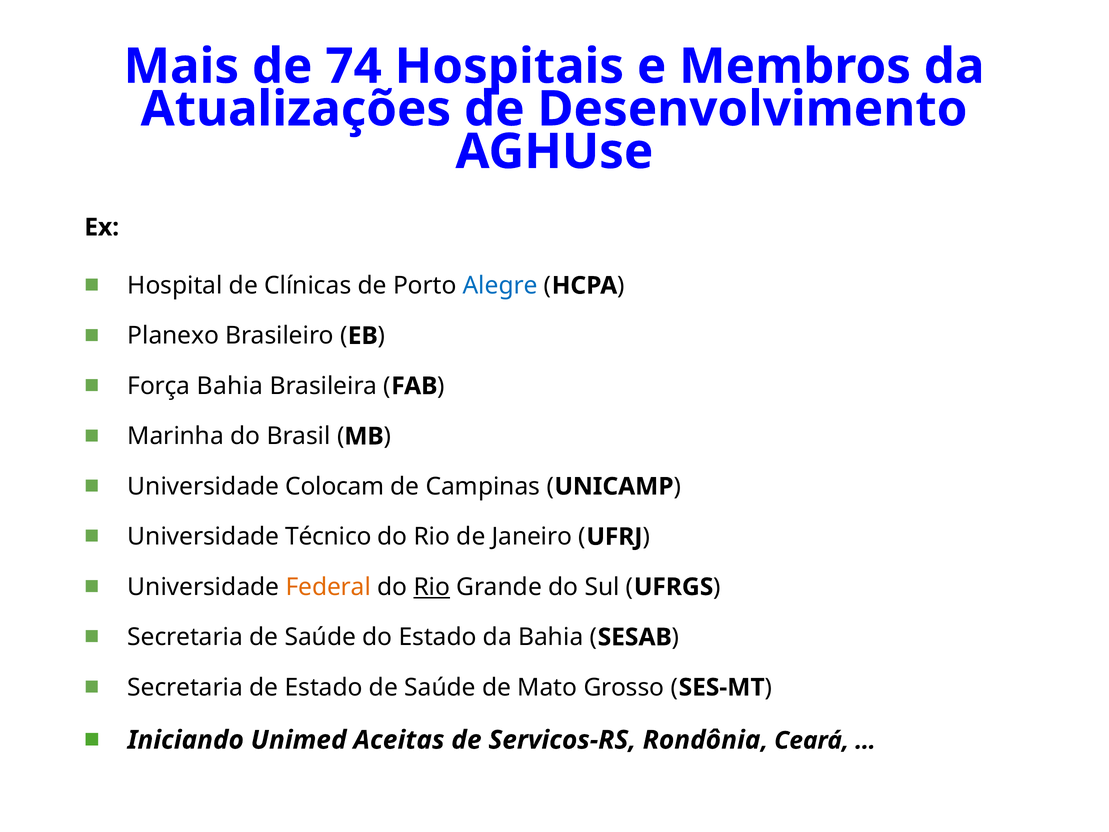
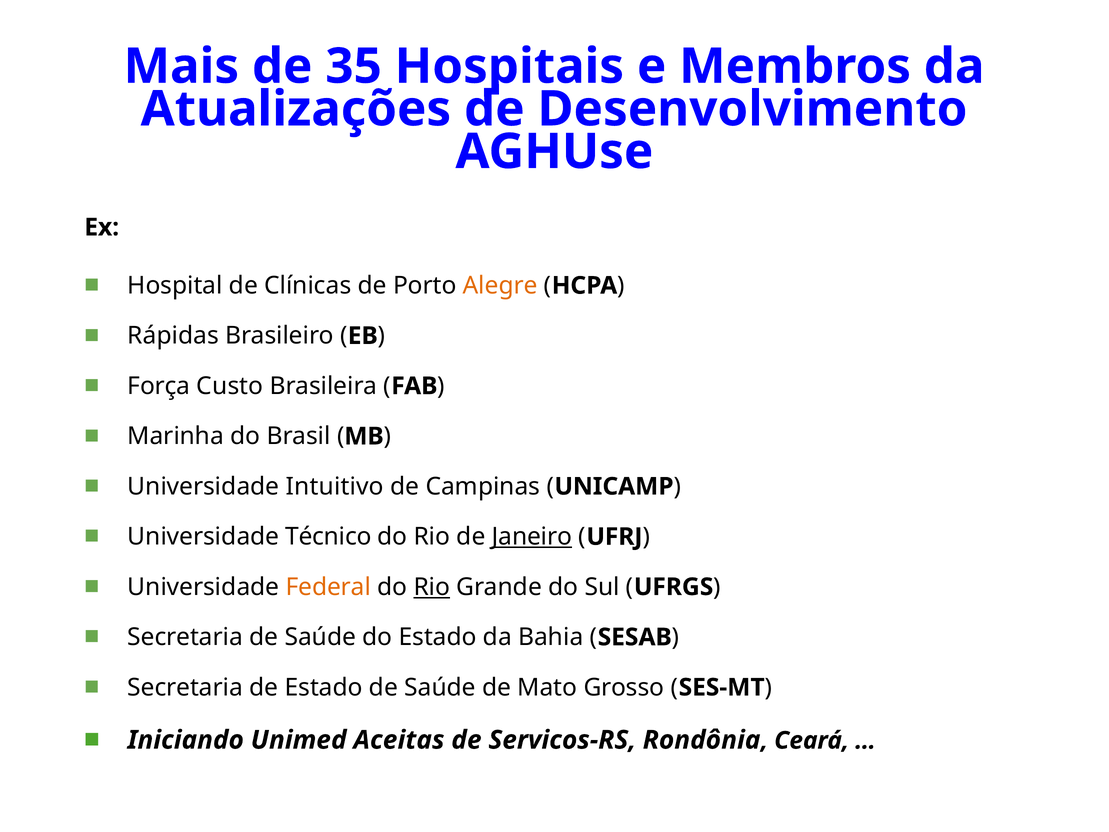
74: 74 -> 35 (354, 66)
Alegre colour: blue -> orange (500, 285)
Planexo: Planexo -> Rápidas (173, 336)
Força Bahia: Bahia -> Custo (230, 386)
Colocam: Colocam -> Intuitivo (335, 486)
Janeiro underline: none -> present (532, 537)
